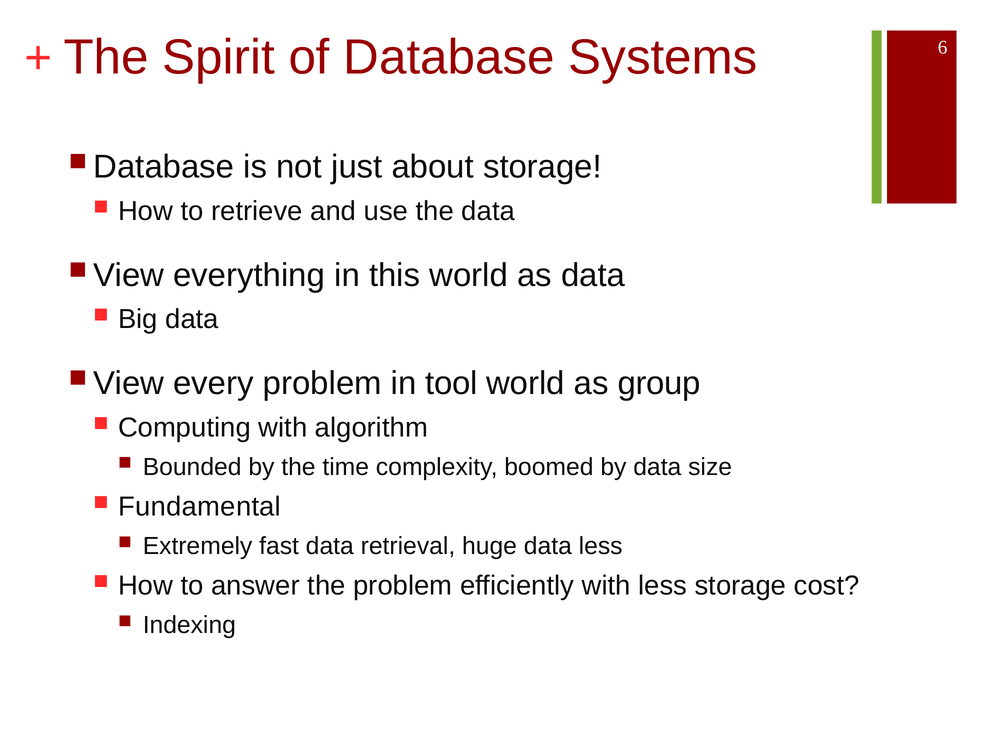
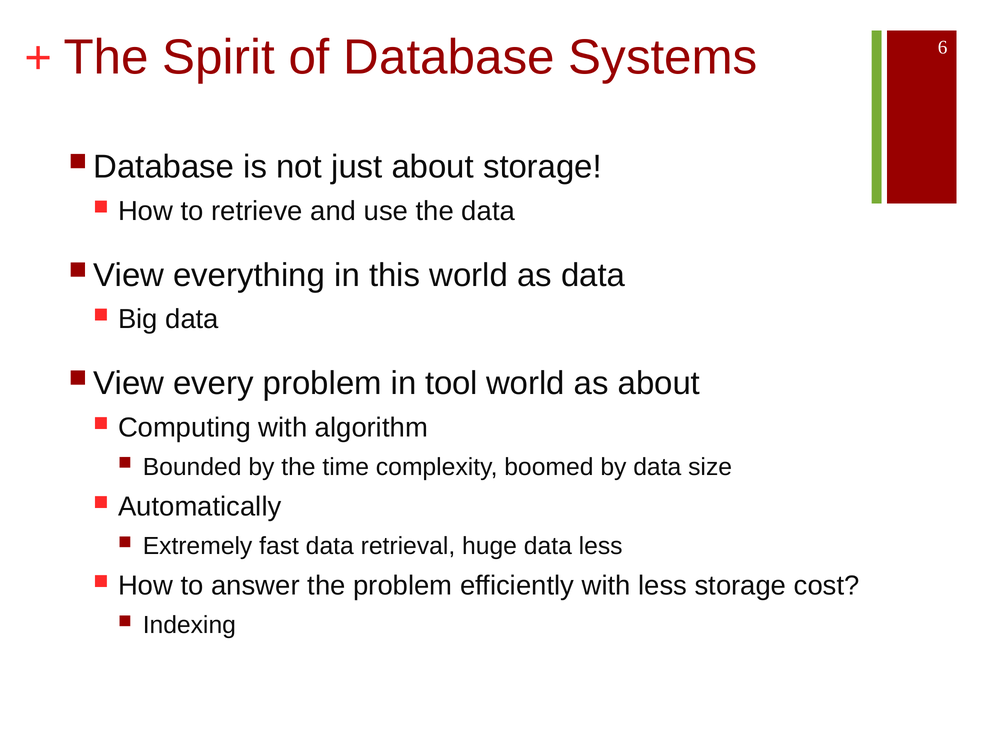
as group: group -> about (659, 383)
Fundamental: Fundamental -> Automatically (200, 507)
